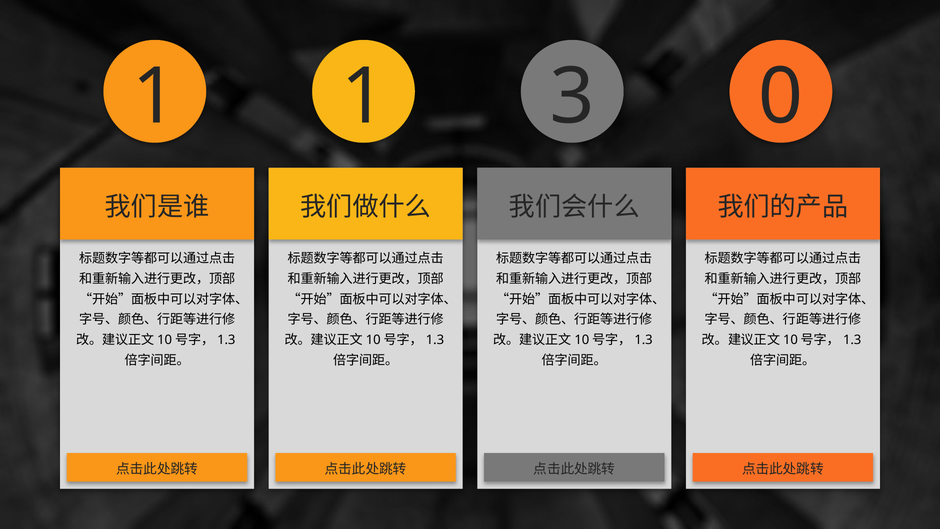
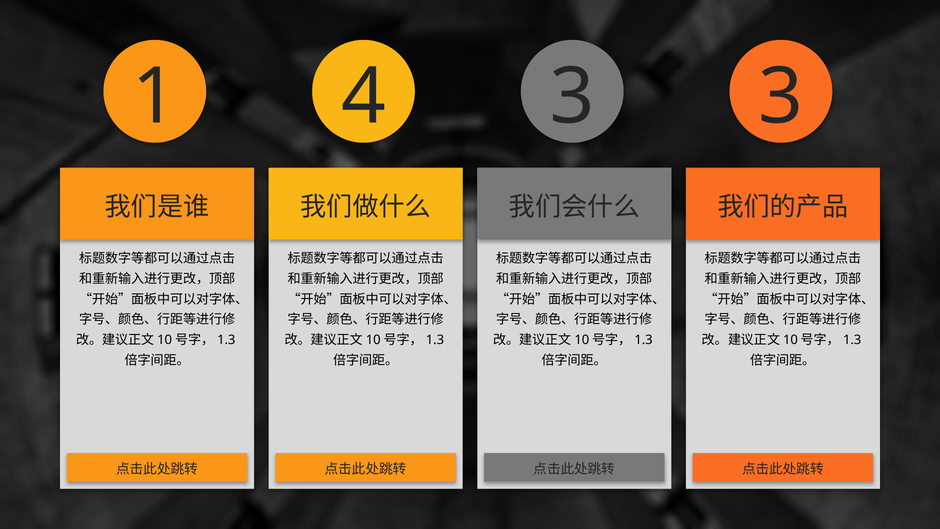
1 1: 1 -> 4 (363, 97)
3 0: 0 -> 3 (781, 97)
